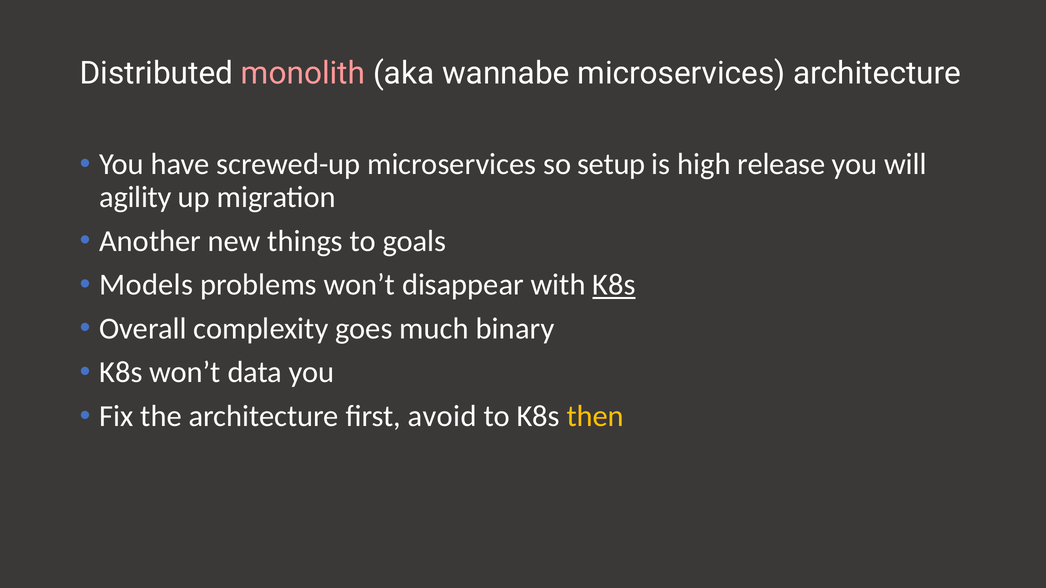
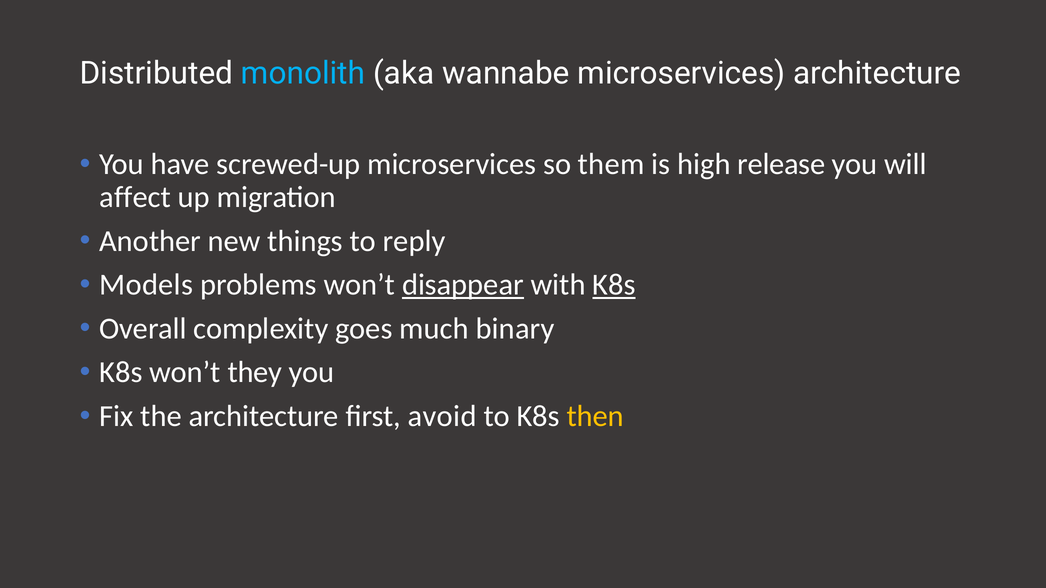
monolith colour: pink -> light blue (303, 73)
setup: setup -> them (611, 165)
agility: agility -> affect (135, 197)
goals: goals -> reply (414, 241)
disappear underline: none -> present (463, 285)
data: data -> they (255, 373)
